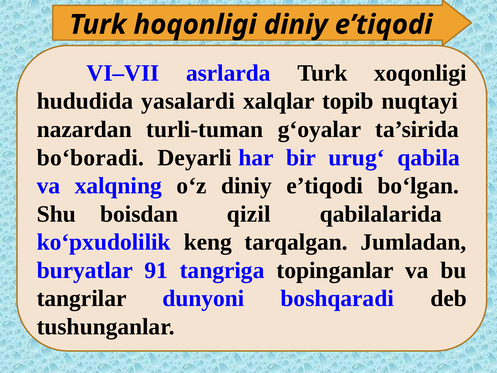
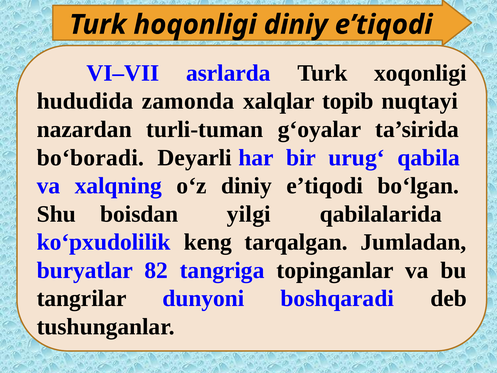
yasalardi: yasalardi -> zamonda (188, 101)
qizil: qizil -> yilgi (249, 214)
91: 91 -> 82 (156, 270)
